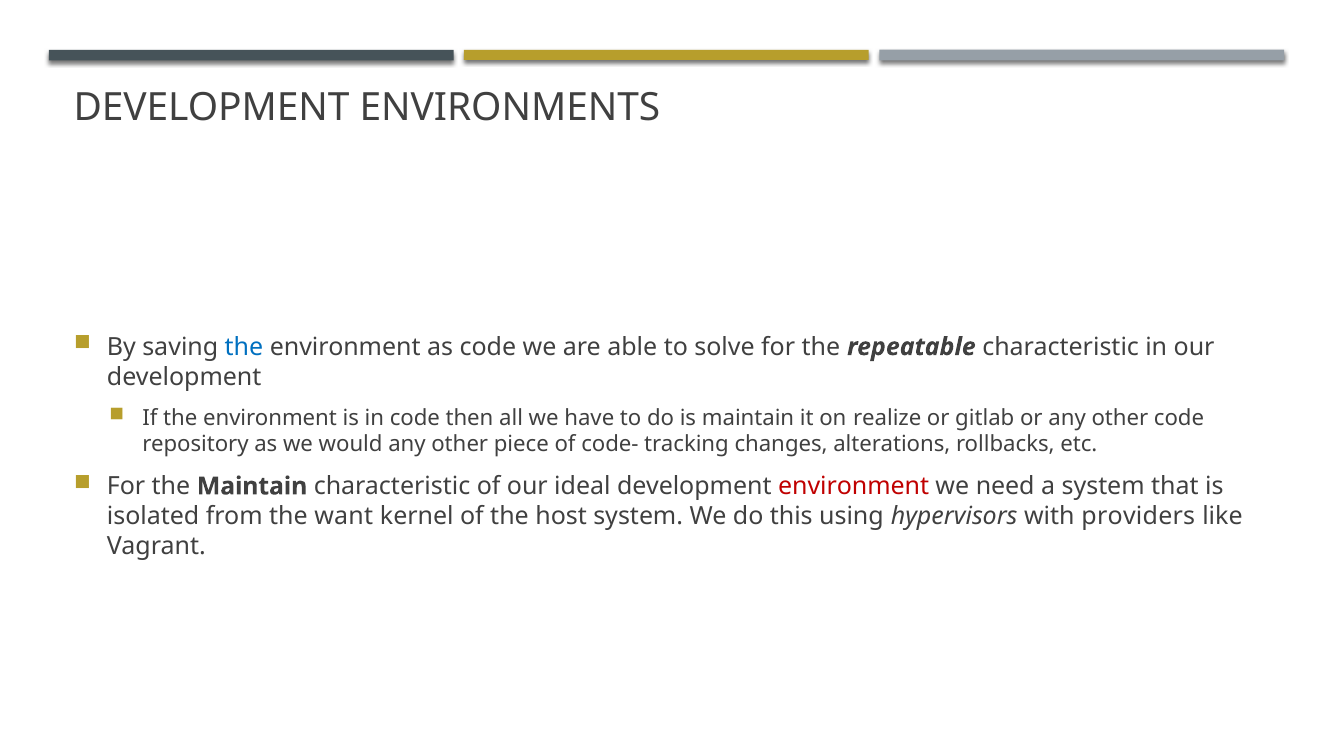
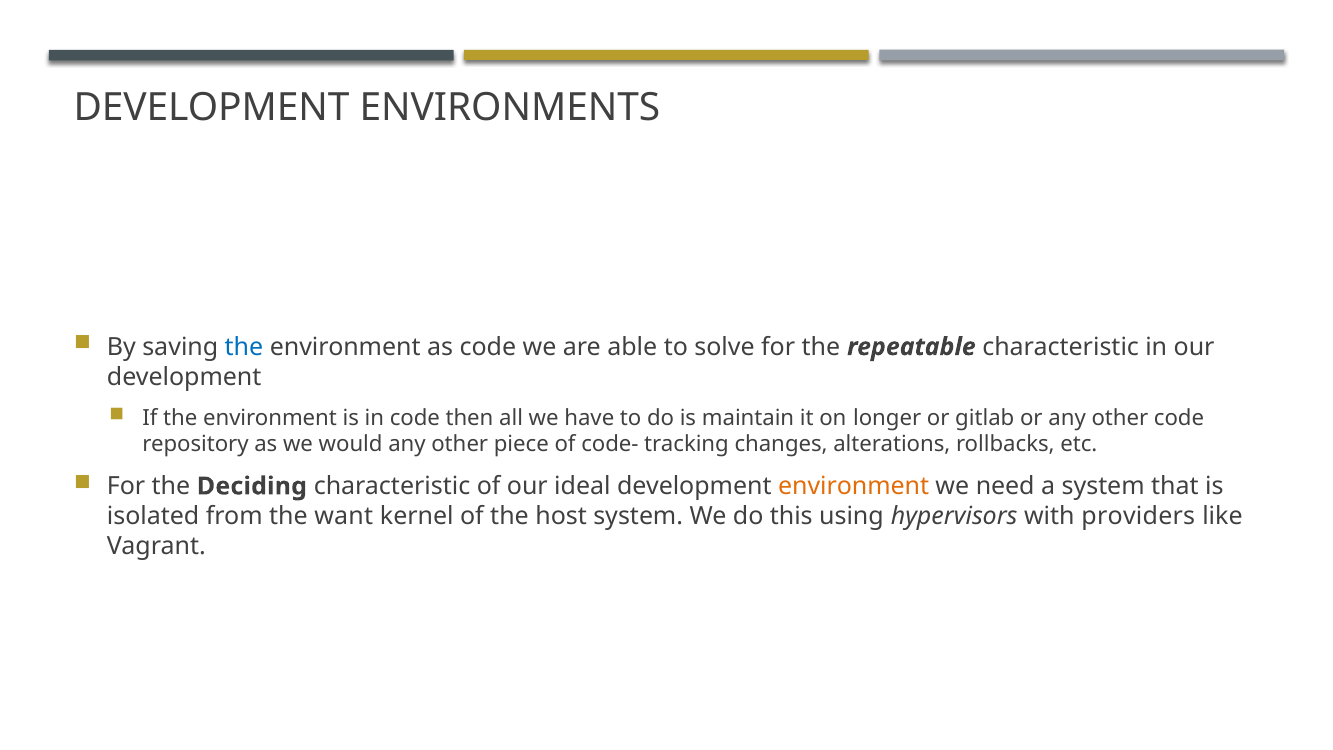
realize: realize -> longer (887, 418)
the Maintain: Maintain -> Deciding (252, 486)
environment colour: red -> orange (854, 486)
